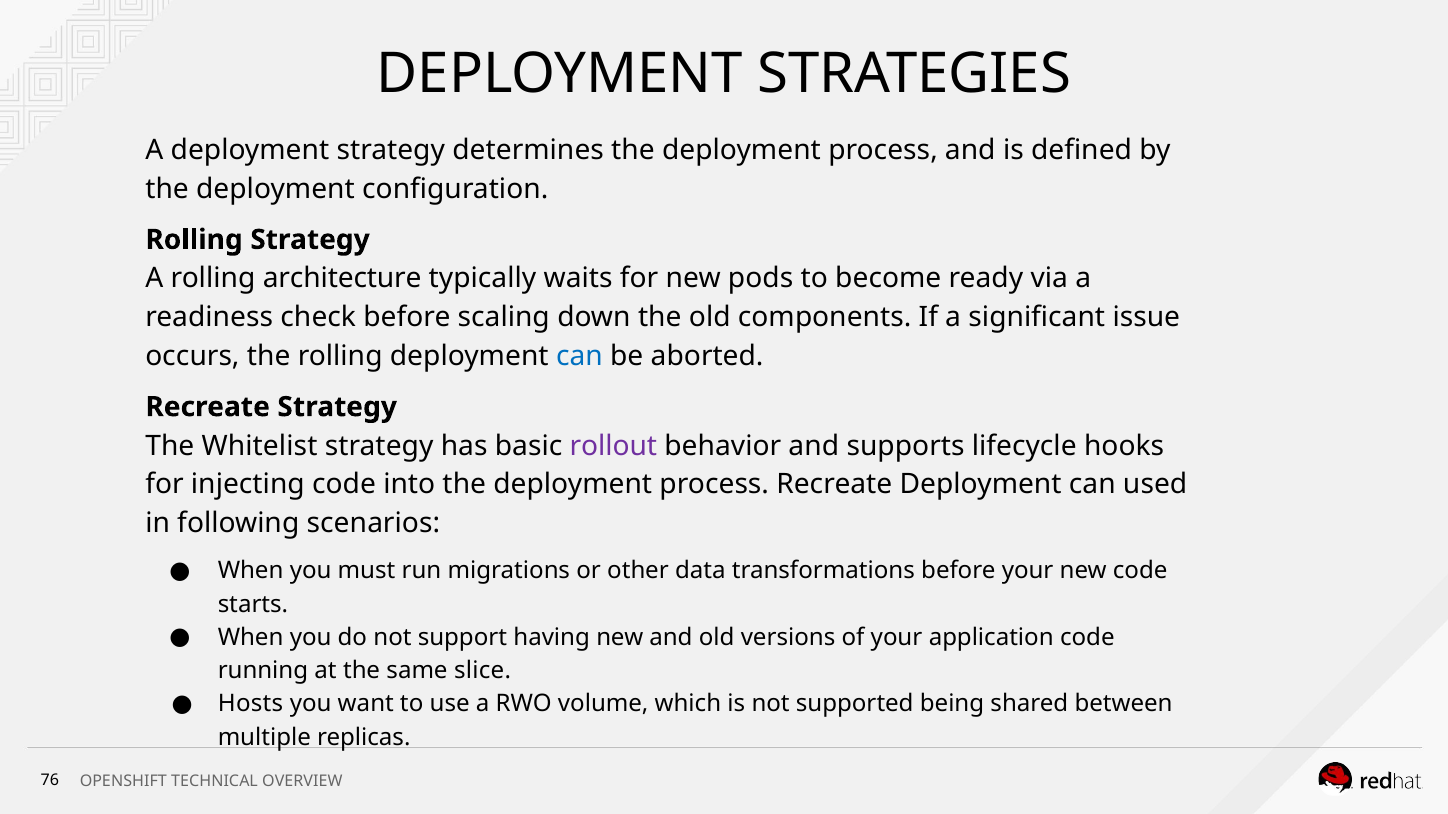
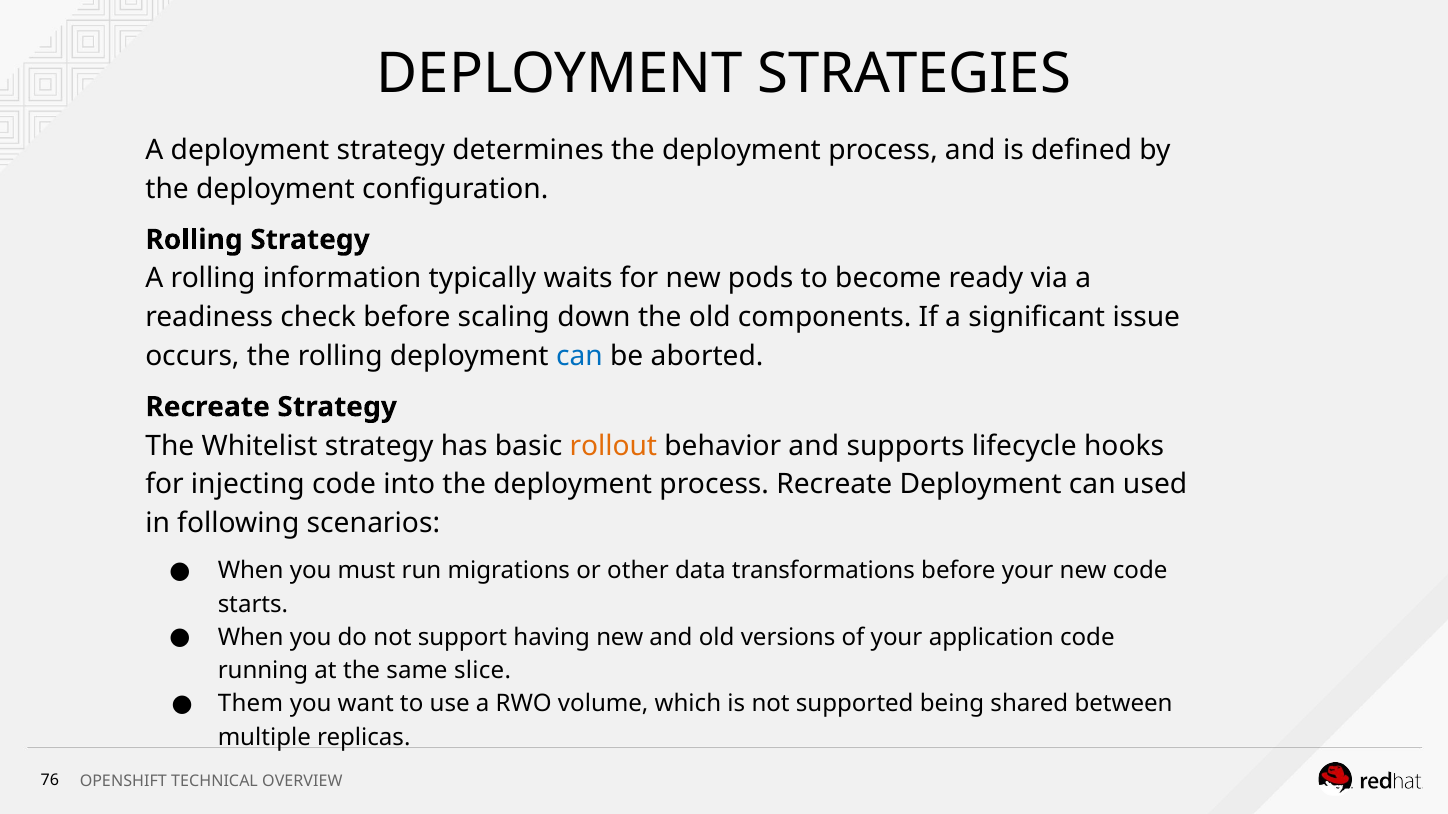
architecture: architecture -> information (342, 279)
rollout colour: purple -> orange (613, 446)
Hosts: Hosts -> Them (251, 704)
